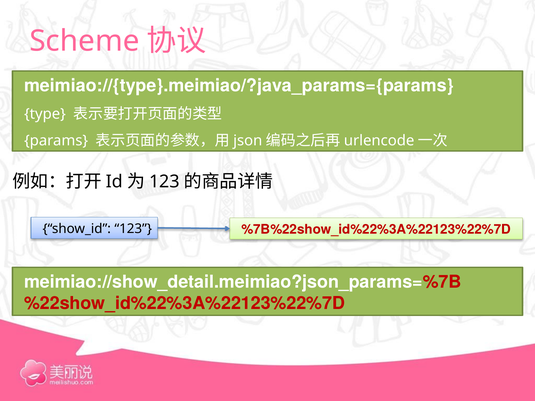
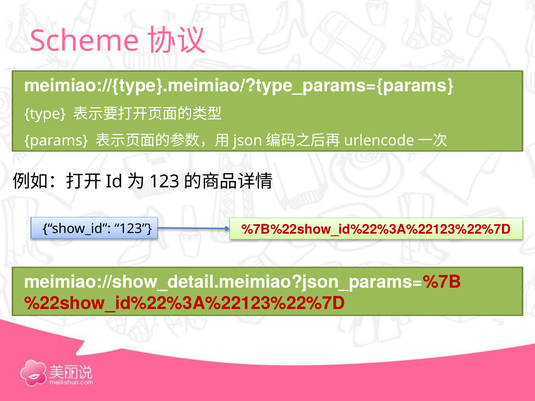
meimiao://{type}.meimiao/?java_params={params: meimiao://{type}.meimiao/?java_params={params -> meimiao://{type}.meimiao/?type_params={params (239, 86)
